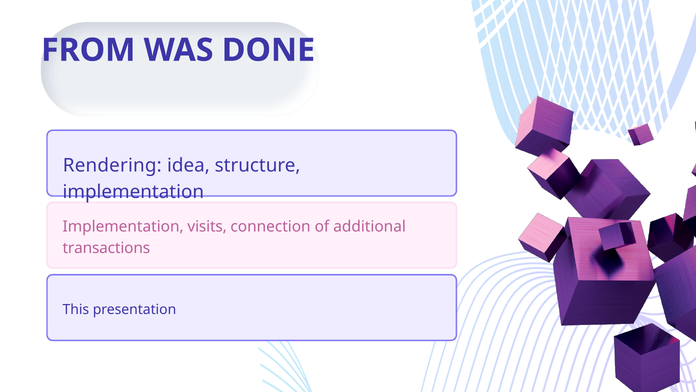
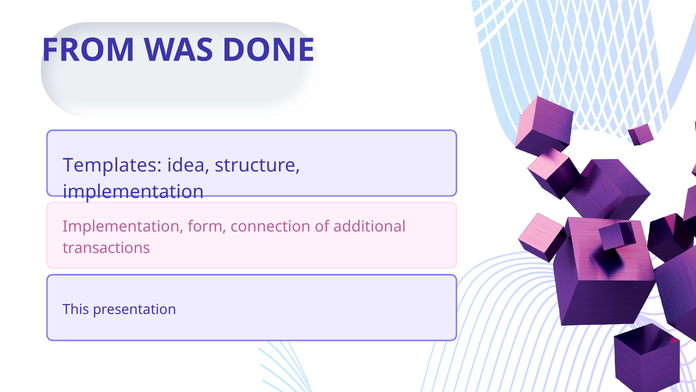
Rendering: Rendering -> Templates (112, 165)
visits: visits -> form (207, 226)
